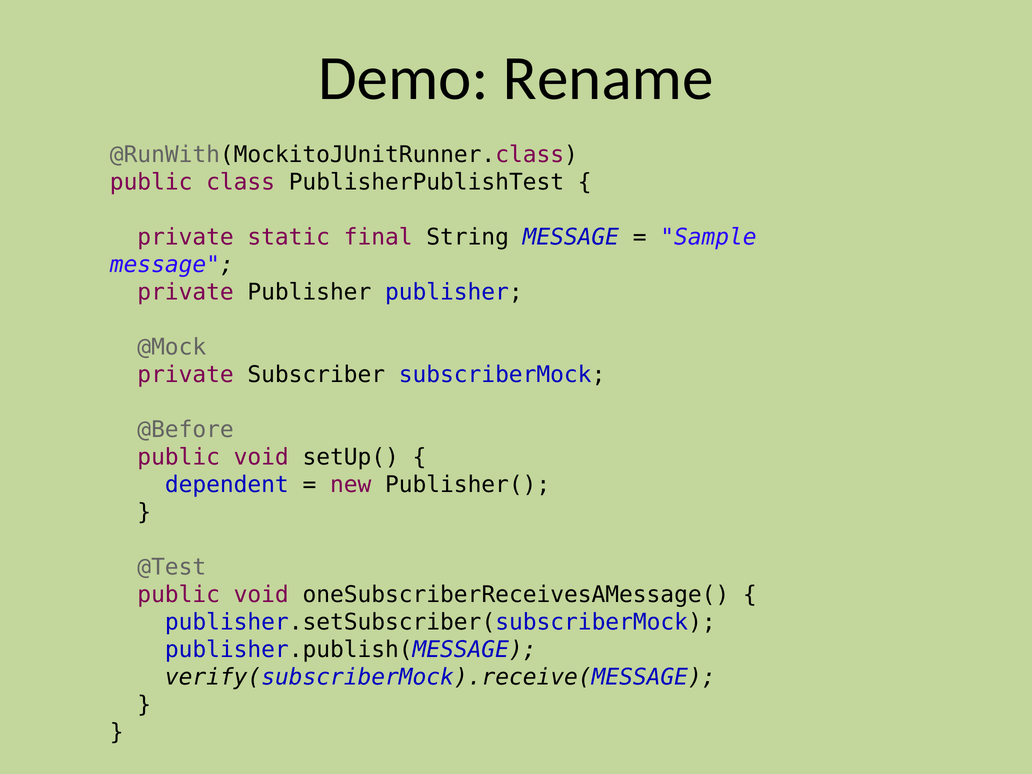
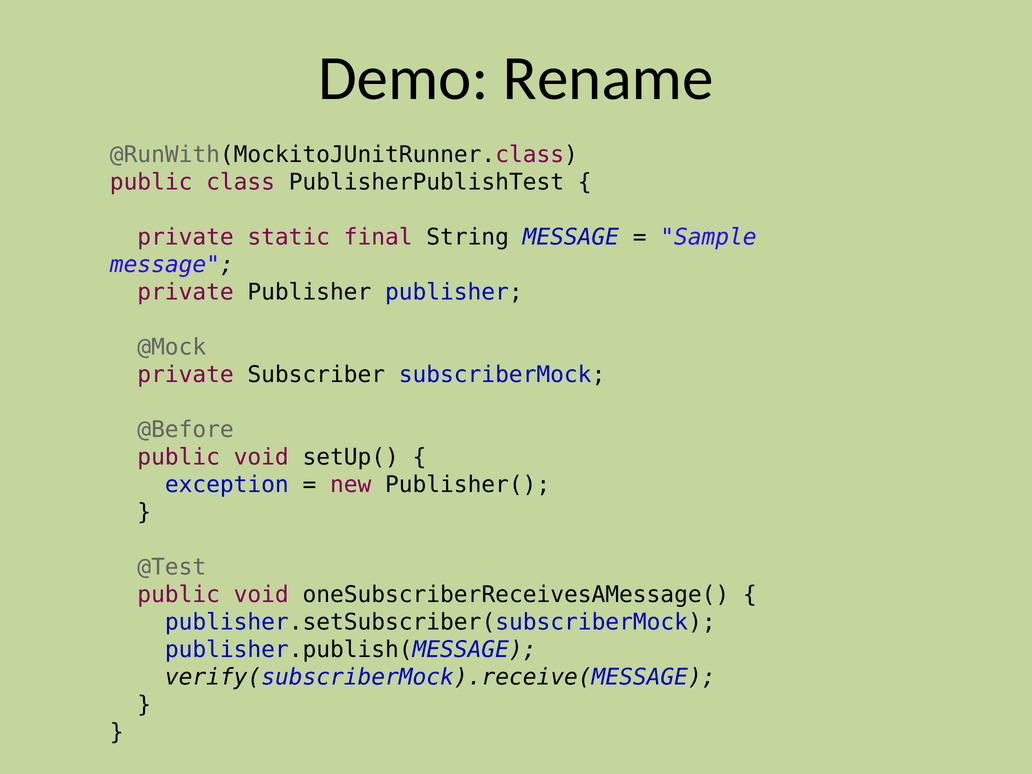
dependent: dependent -> exception (227, 485)
